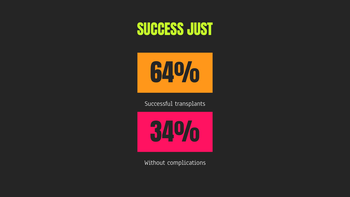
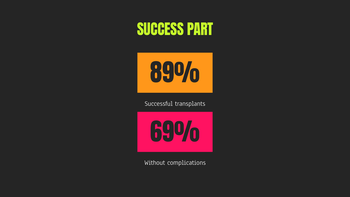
JUST: JUST -> PART (200, 30)
64%: 64% -> 89% (175, 74)
34%: 34% -> 69% (175, 134)
